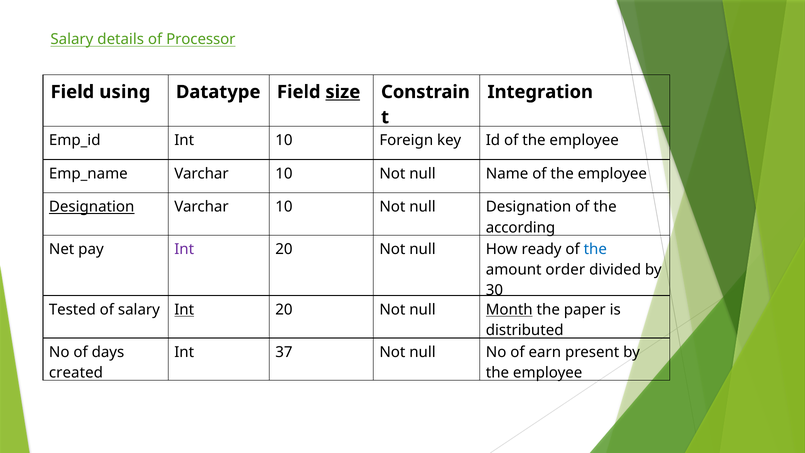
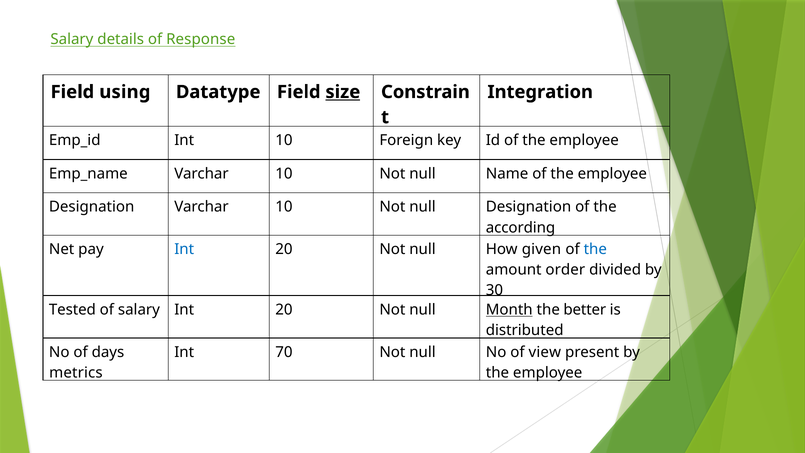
Processor: Processor -> Response (201, 39)
Designation underline: present -> none (92, 207)
Int colour: purple -> blue (184, 249)
ready: ready -> given (541, 249)
Int underline: present -> none (184, 310)
paper: paper -> better (585, 310)
37: 37 -> 70 (284, 352)
earn: earn -> view (545, 352)
created: created -> metrics (76, 372)
